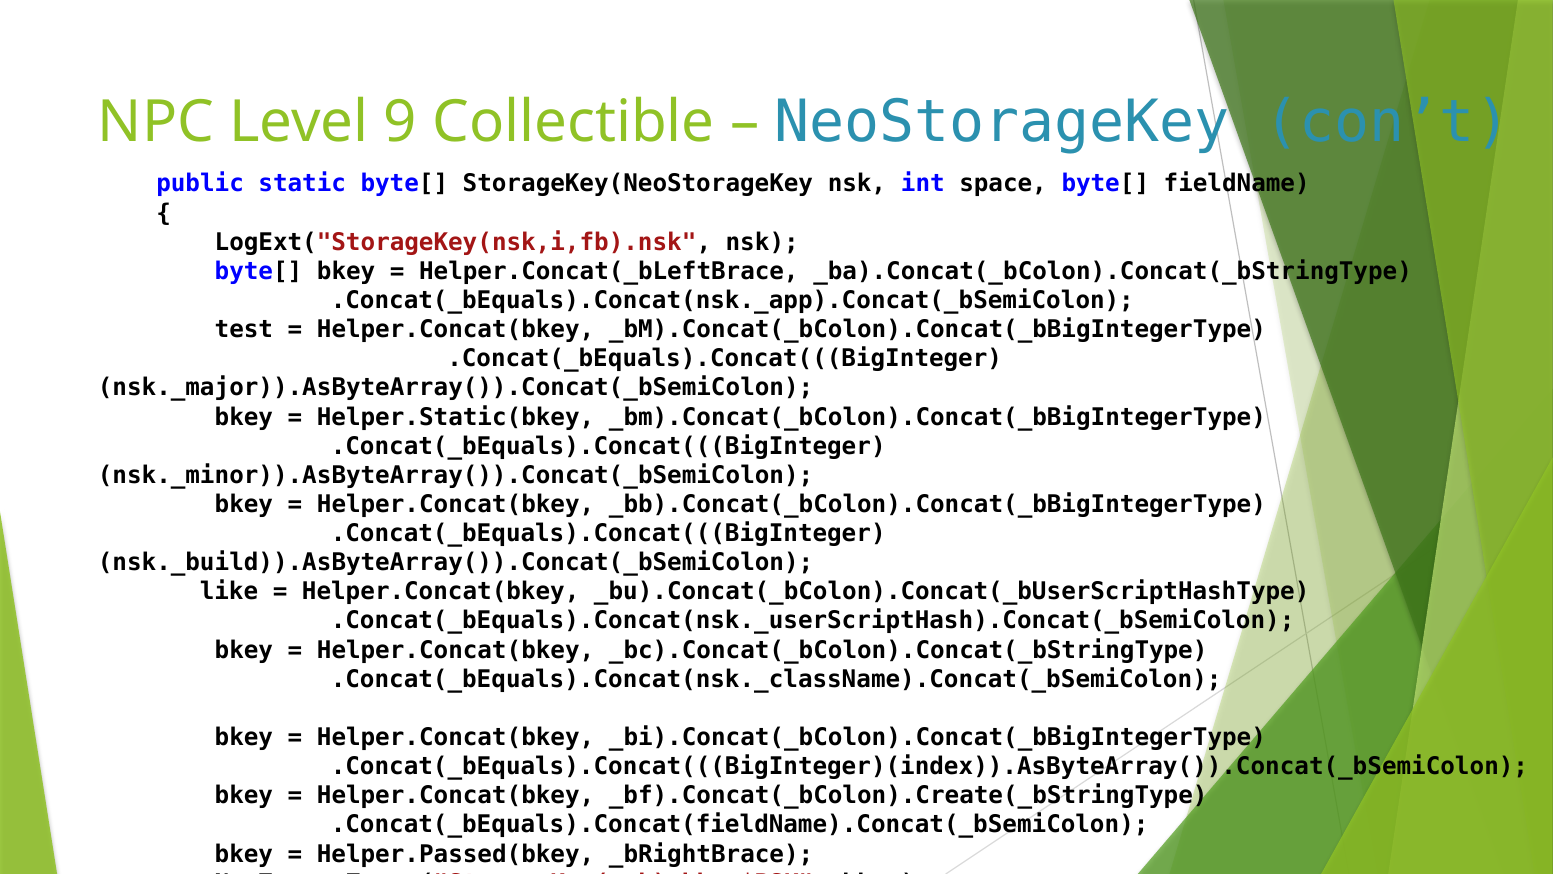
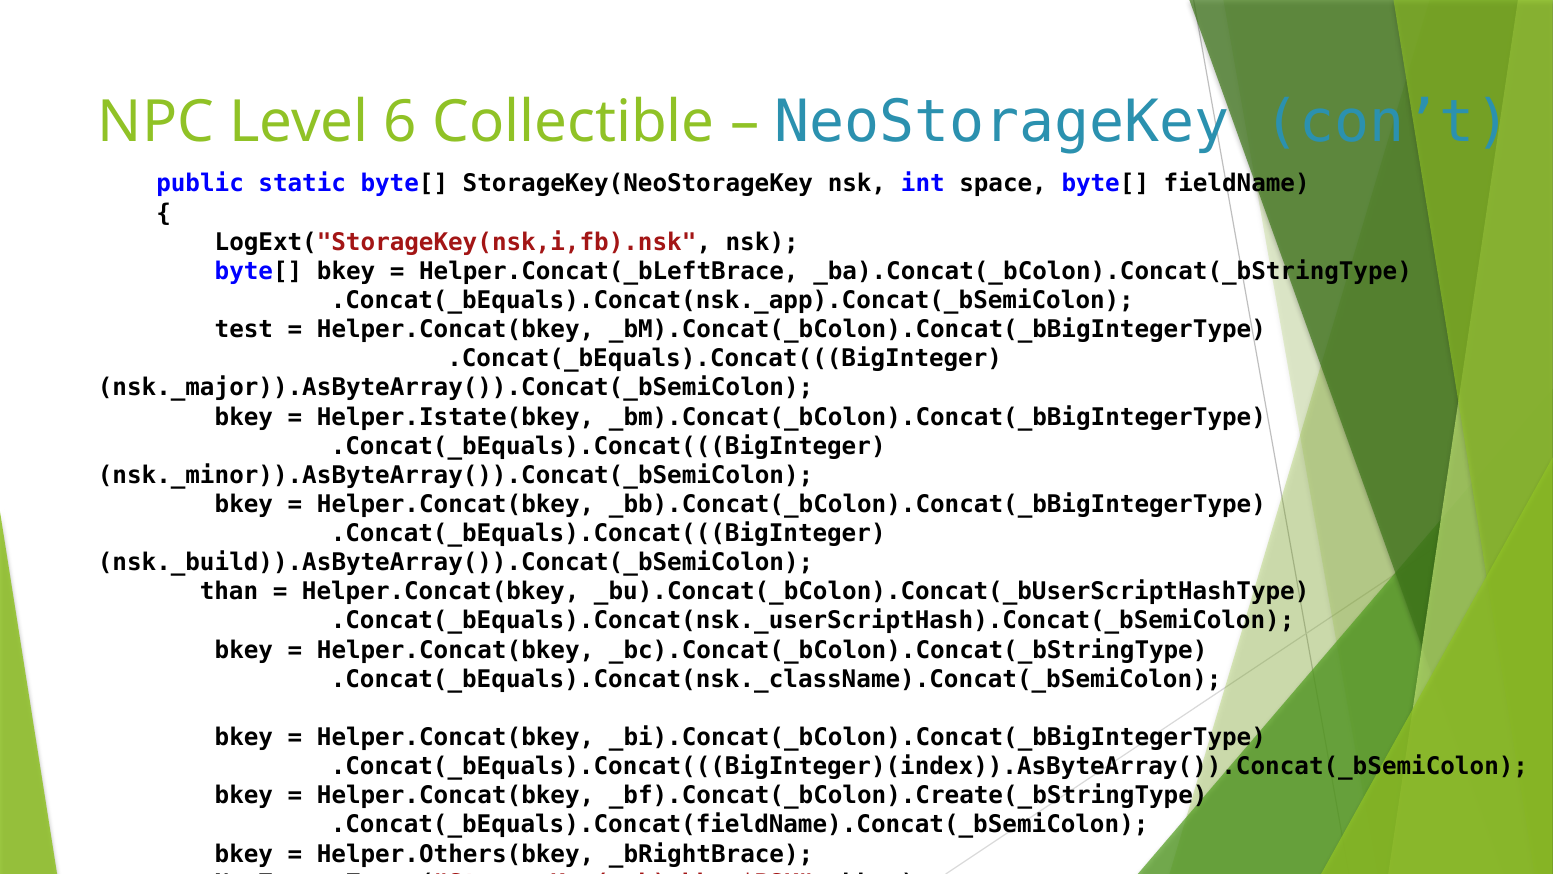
9: 9 -> 6 (401, 122)
Helper.Static(bkey: Helper.Static(bkey -> Helper.Istate(bkey (456, 417)
like: like -> than (229, 592)
Helper.Passed(bkey: Helper.Passed(bkey -> Helper.Others(bkey (456, 854)
